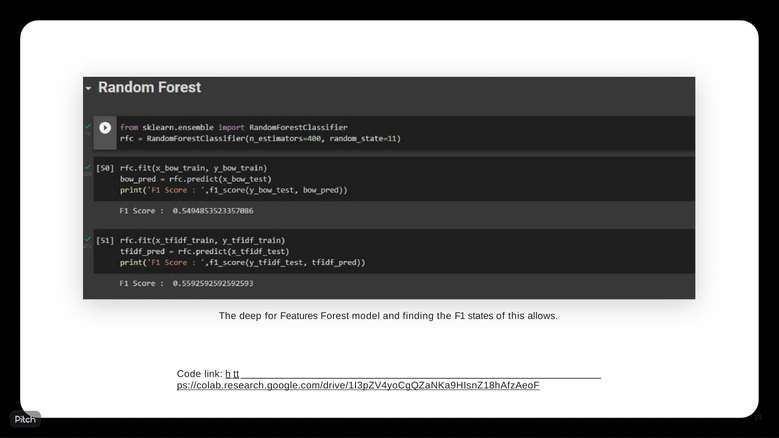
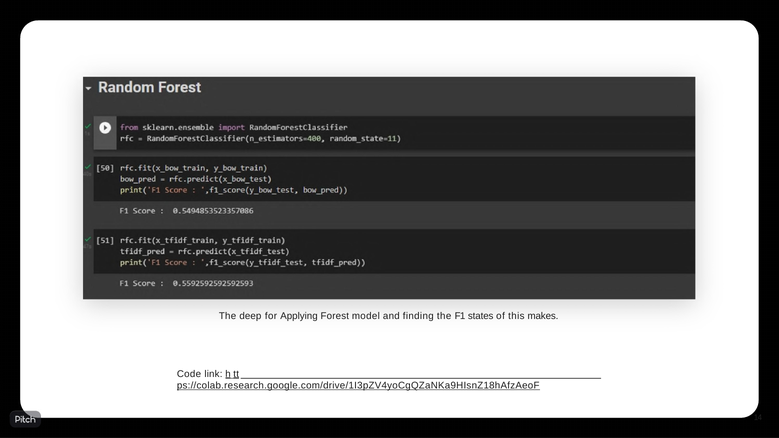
Features: Features -> Applying (299, 316)
allows: allows -> makes (543, 316)
